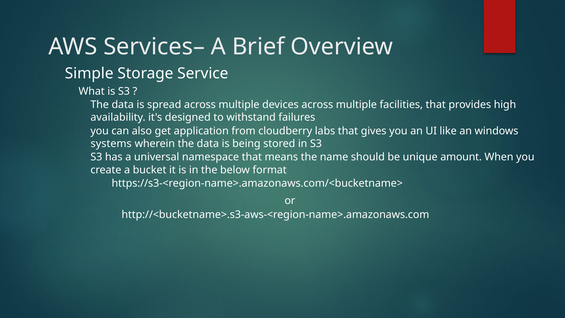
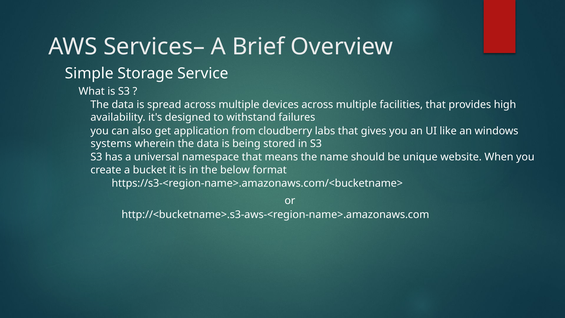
amount: amount -> website (461, 157)
